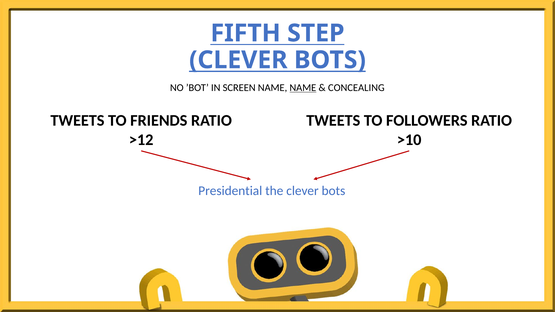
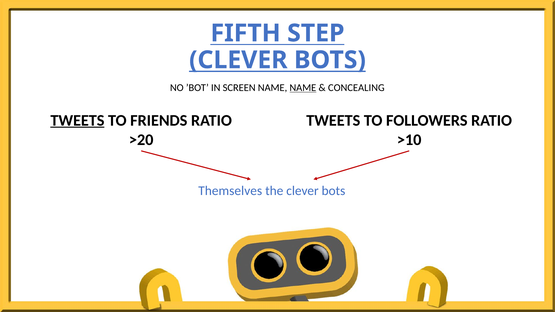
TWEETS underline: none -> present (77, 120)
>12: >12 -> >20 (141, 140)
Presidential: Presidential -> Themselves (230, 191)
